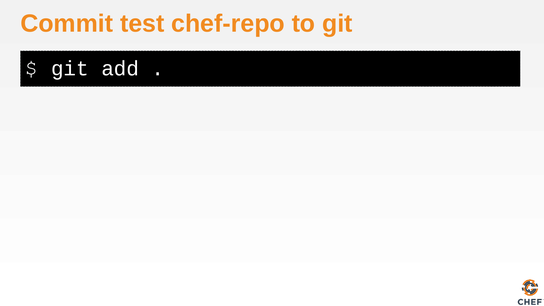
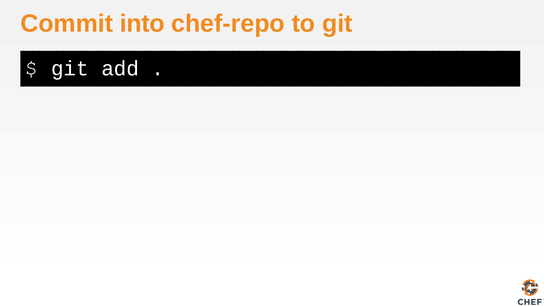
test: test -> into (142, 24)
